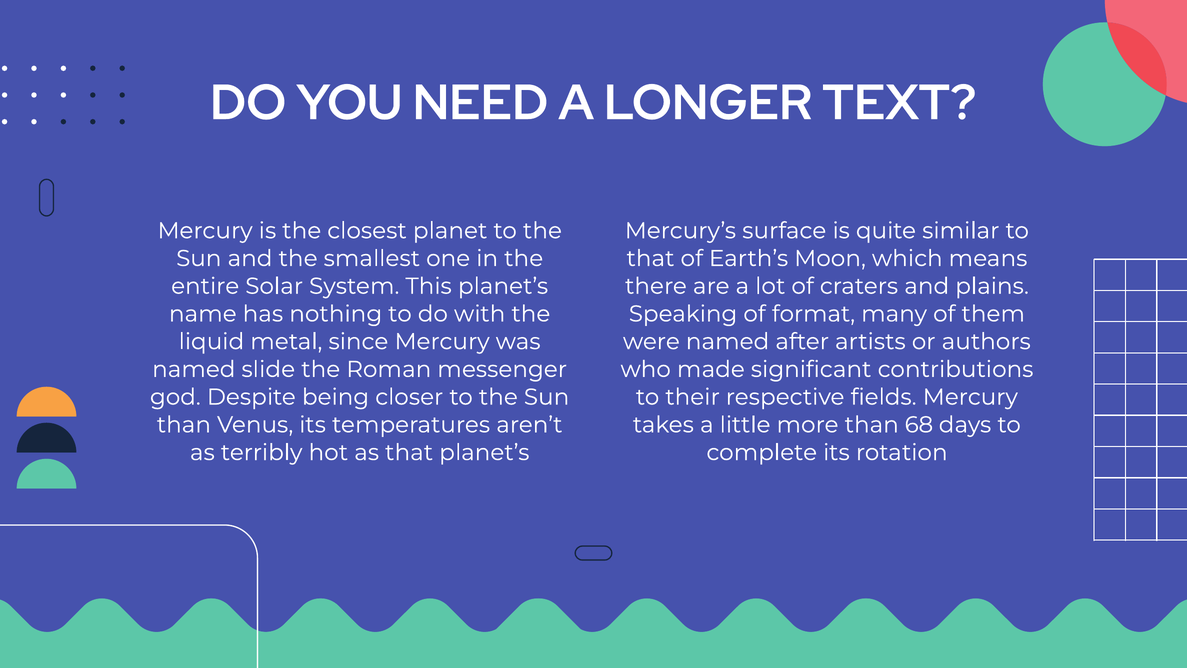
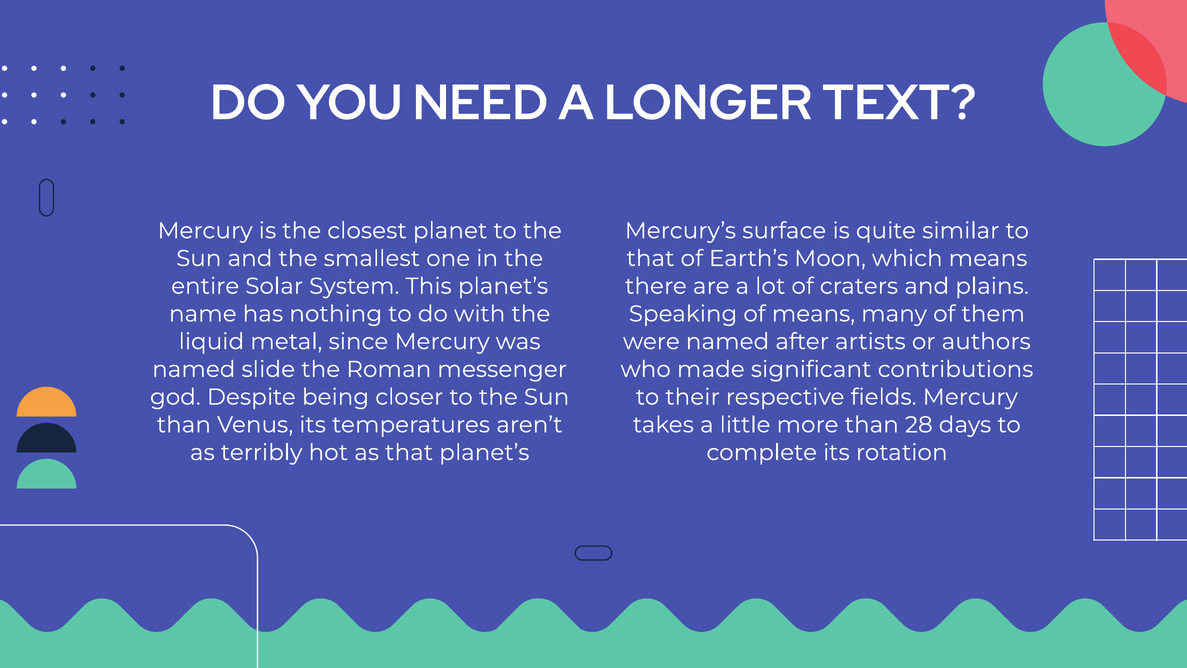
of format: format -> means (813, 314)
68: 68 -> 28 (919, 425)
